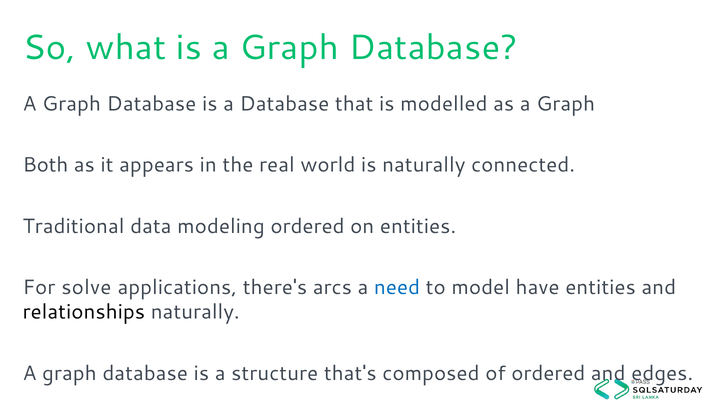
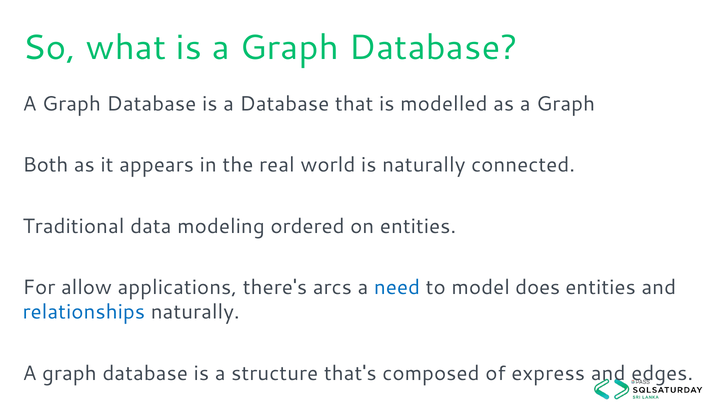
solve: solve -> allow (86, 287)
have: have -> does (538, 287)
relationships colour: black -> blue (84, 312)
of ordered: ordered -> express (548, 373)
